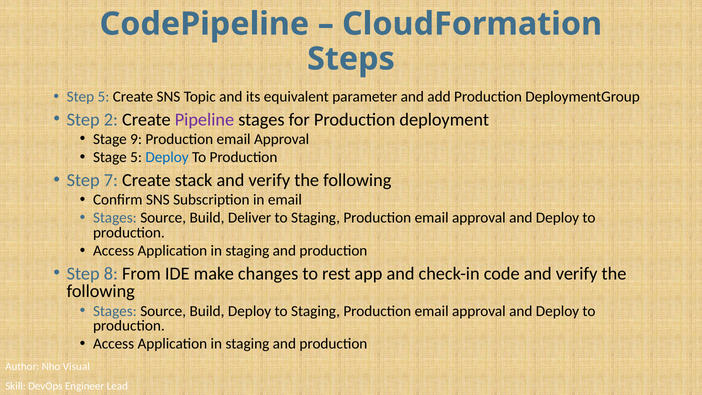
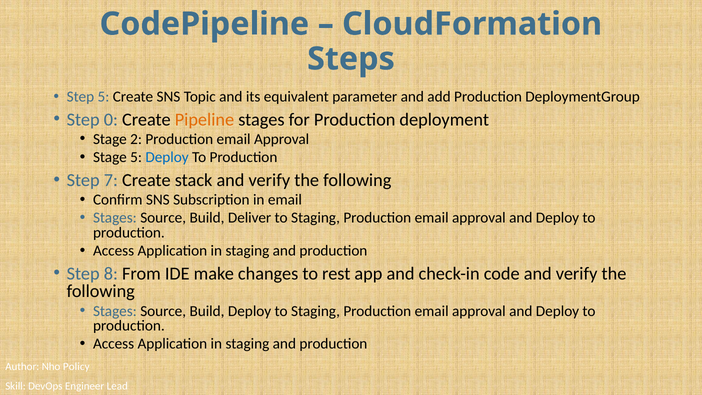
2: 2 -> 0 (111, 120)
Pipeline colour: purple -> orange (204, 120)
9: 9 -> 2 (136, 139)
Visual: Visual -> Policy (76, 367)
